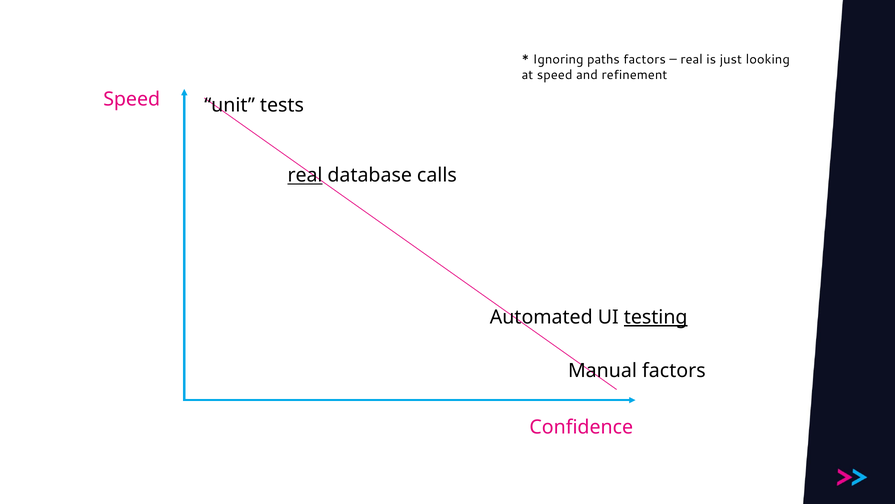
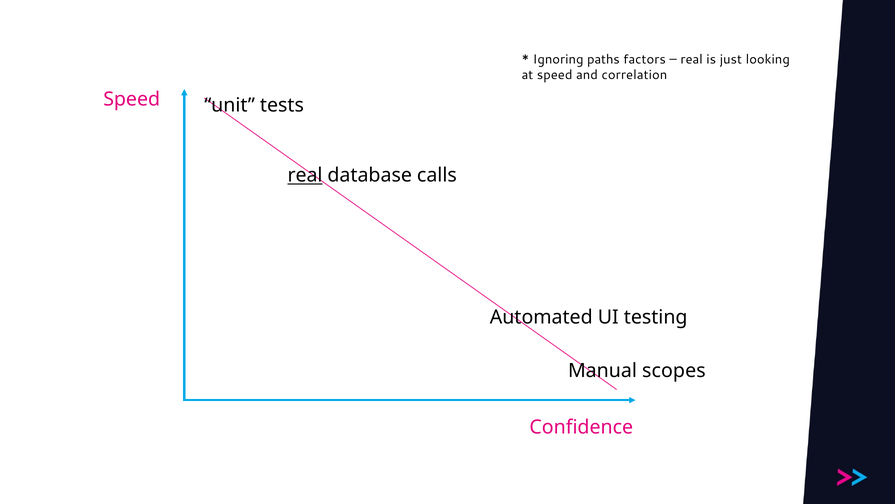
refinement: refinement -> correlation (634, 75)
testing underline: present -> none (656, 317)
Manual factors: factors -> scopes (674, 371)
